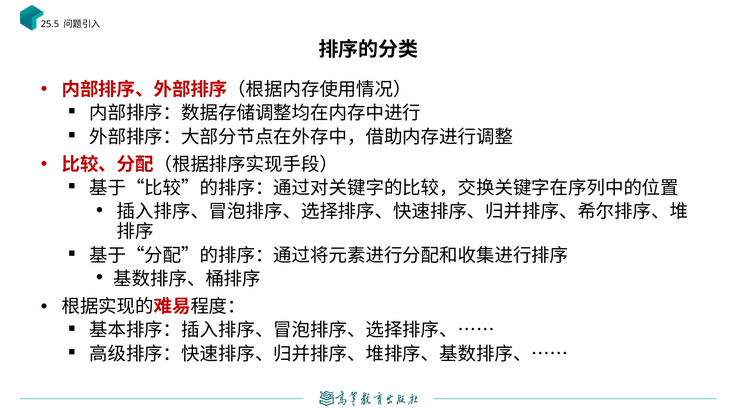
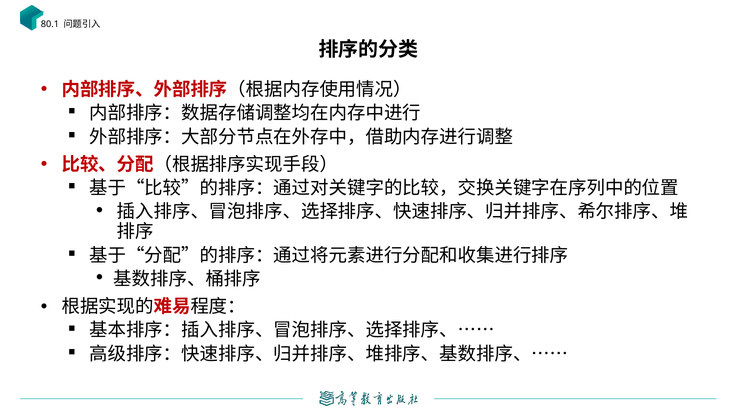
25.5: 25.5 -> 80.1 (50, 24)
